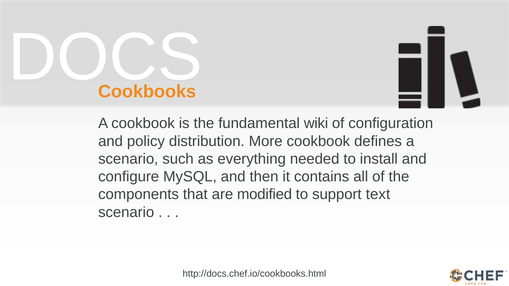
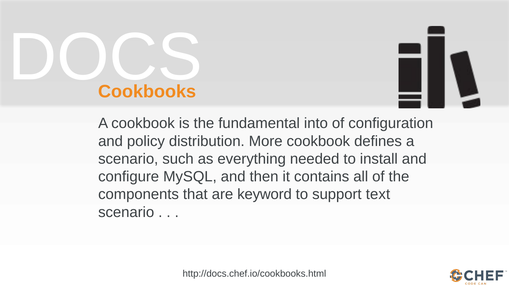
wiki: wiki -> into (316, 124)
modified: modified -> keyword (265, 195)
